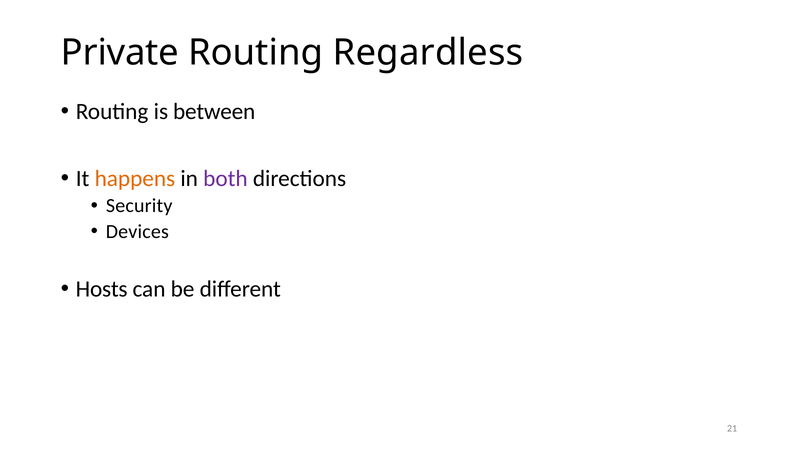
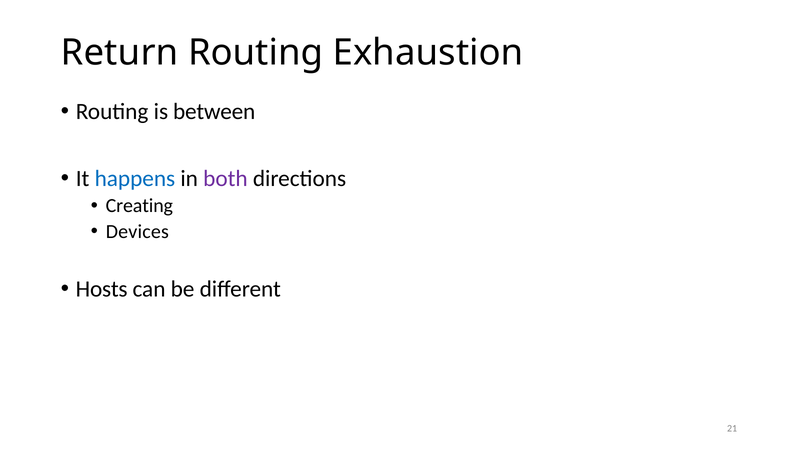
Private: Private -> Return (120, 53)
Regardless: Regardless -> Exhaustion (428, 53)
happens colour: orange -> blue (135, 178)
Security: Security -> Creating (139, 206)
